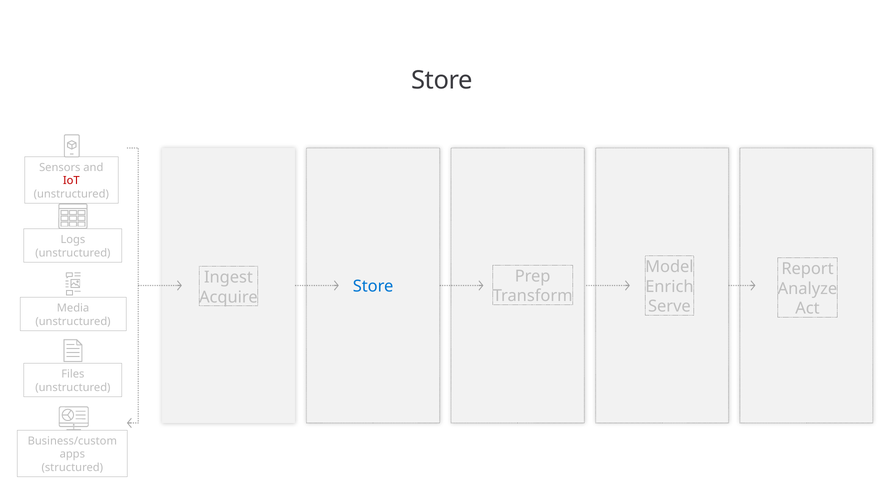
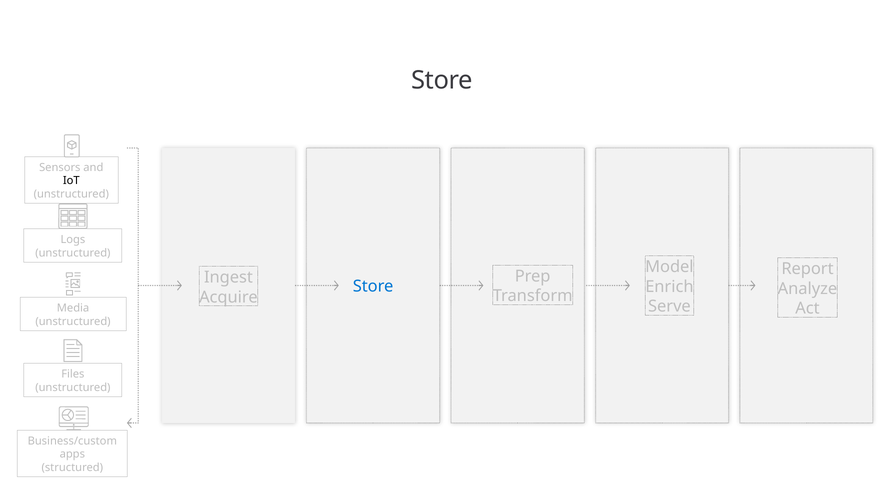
IoT colour: red -> black (71, 181)
